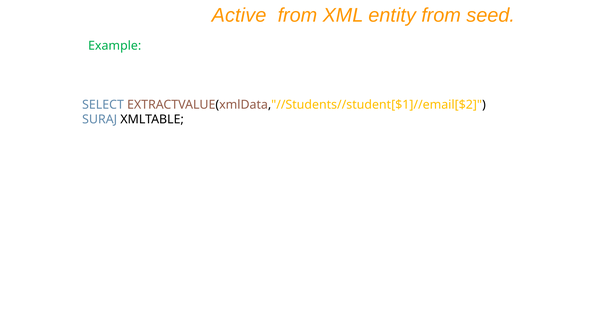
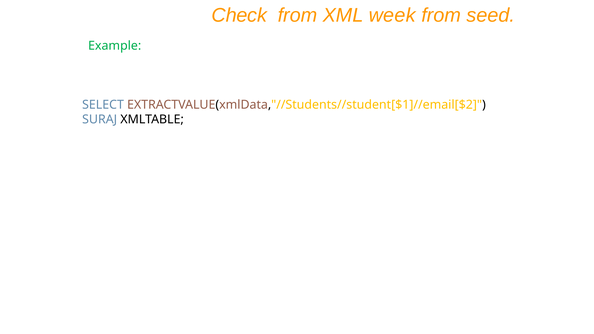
Active: Active -> Check (239, 15)
entity: entity -> week (392, 15)
